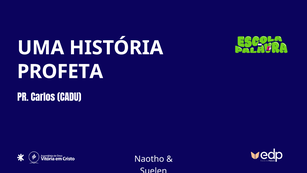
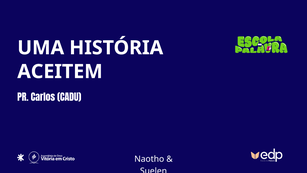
PROFETA: PROFETA -> ACEITEM (60, 71)
